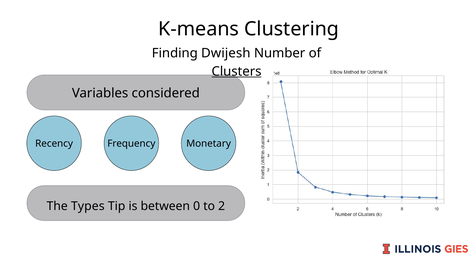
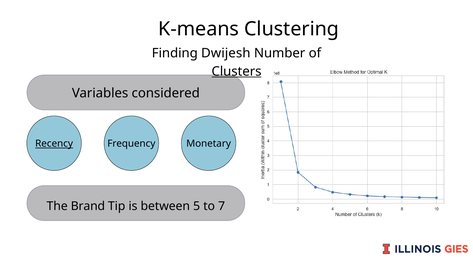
Recency underline: none -> present (54, 144)
Types: Types -> Brand (88, 206)
0: 0 -> 5 (197, 206)
2: 2 -> 7 (222, 206)
